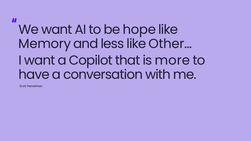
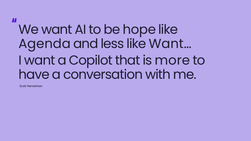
Memory: Memory -> Agenda (45, 44)
Other…: Other… -> Want… (170, 44)
